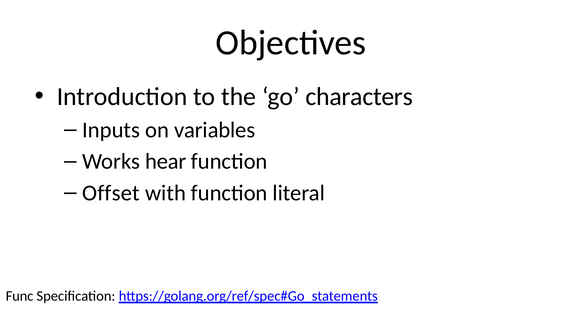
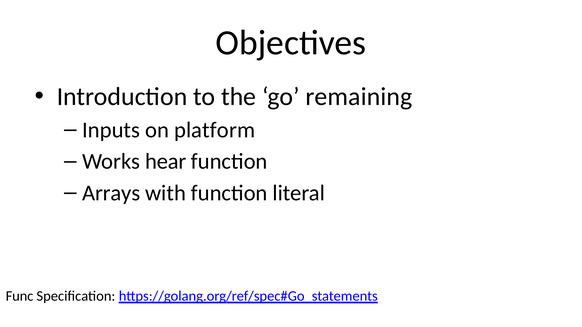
characters: characters -> remaining (359, 97)
variables: variables -> platform (215, 130)
Offset: Offset -> Arrays (111, 193)
